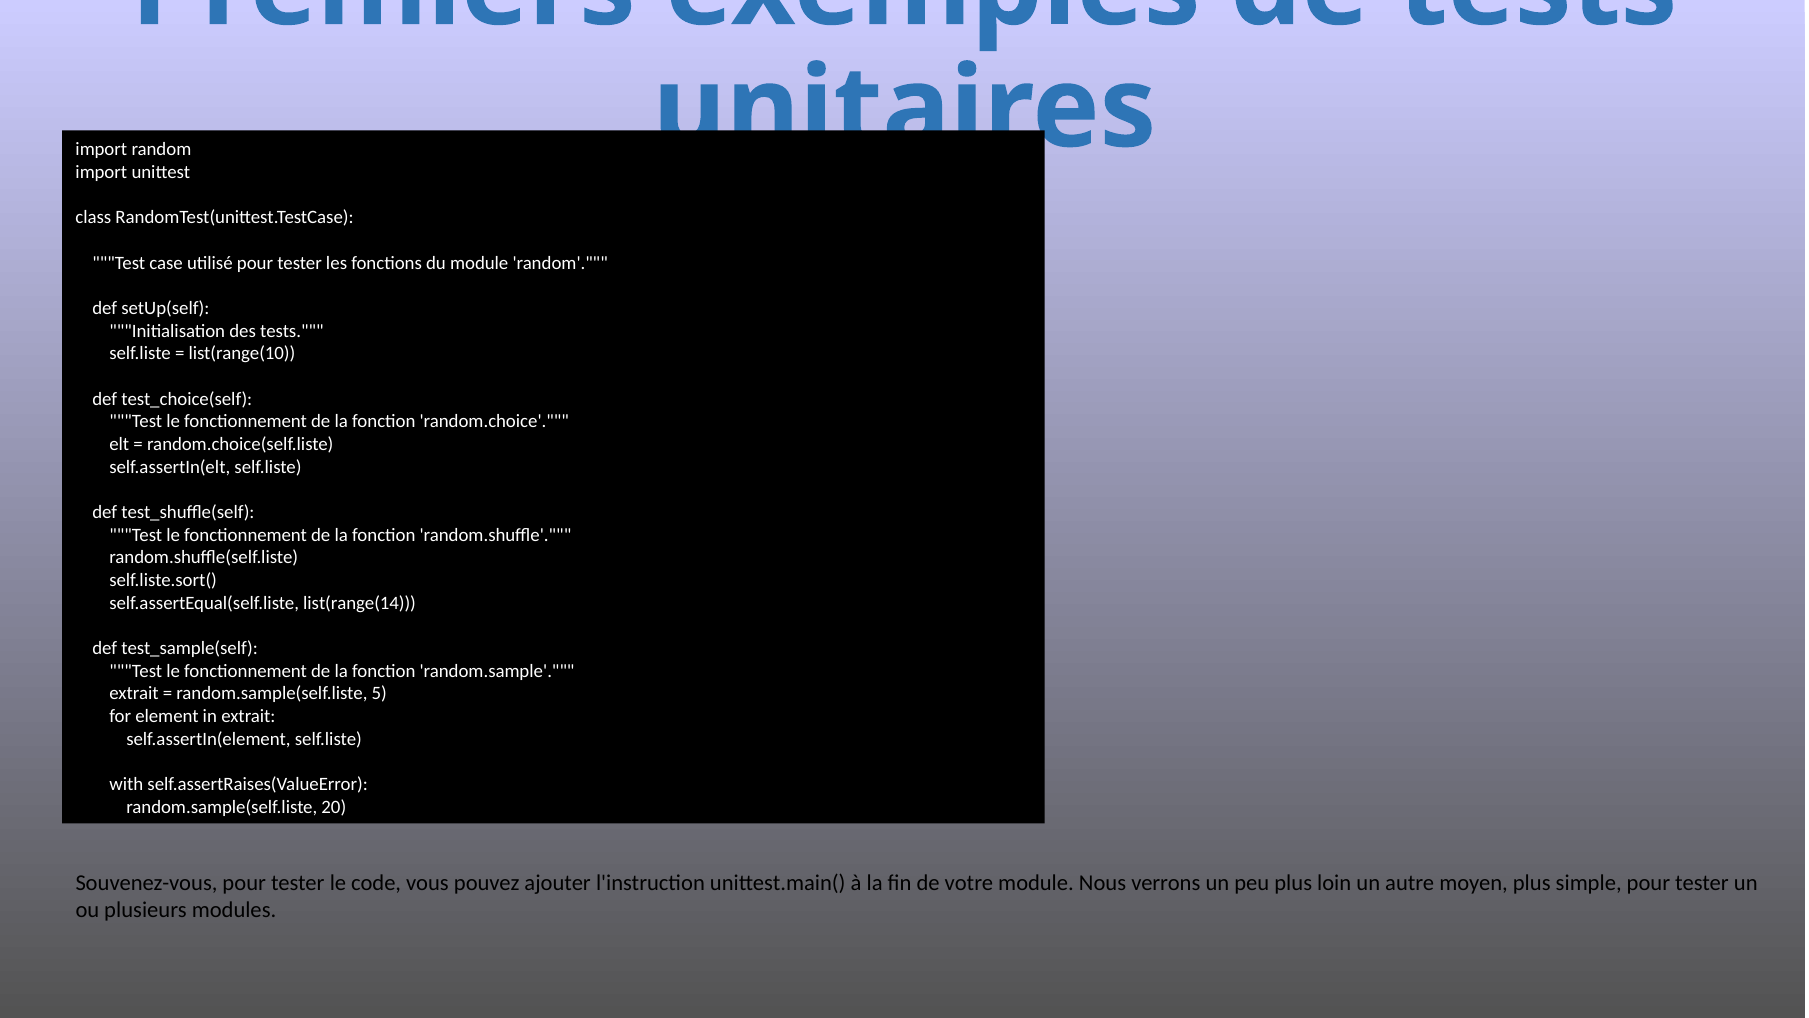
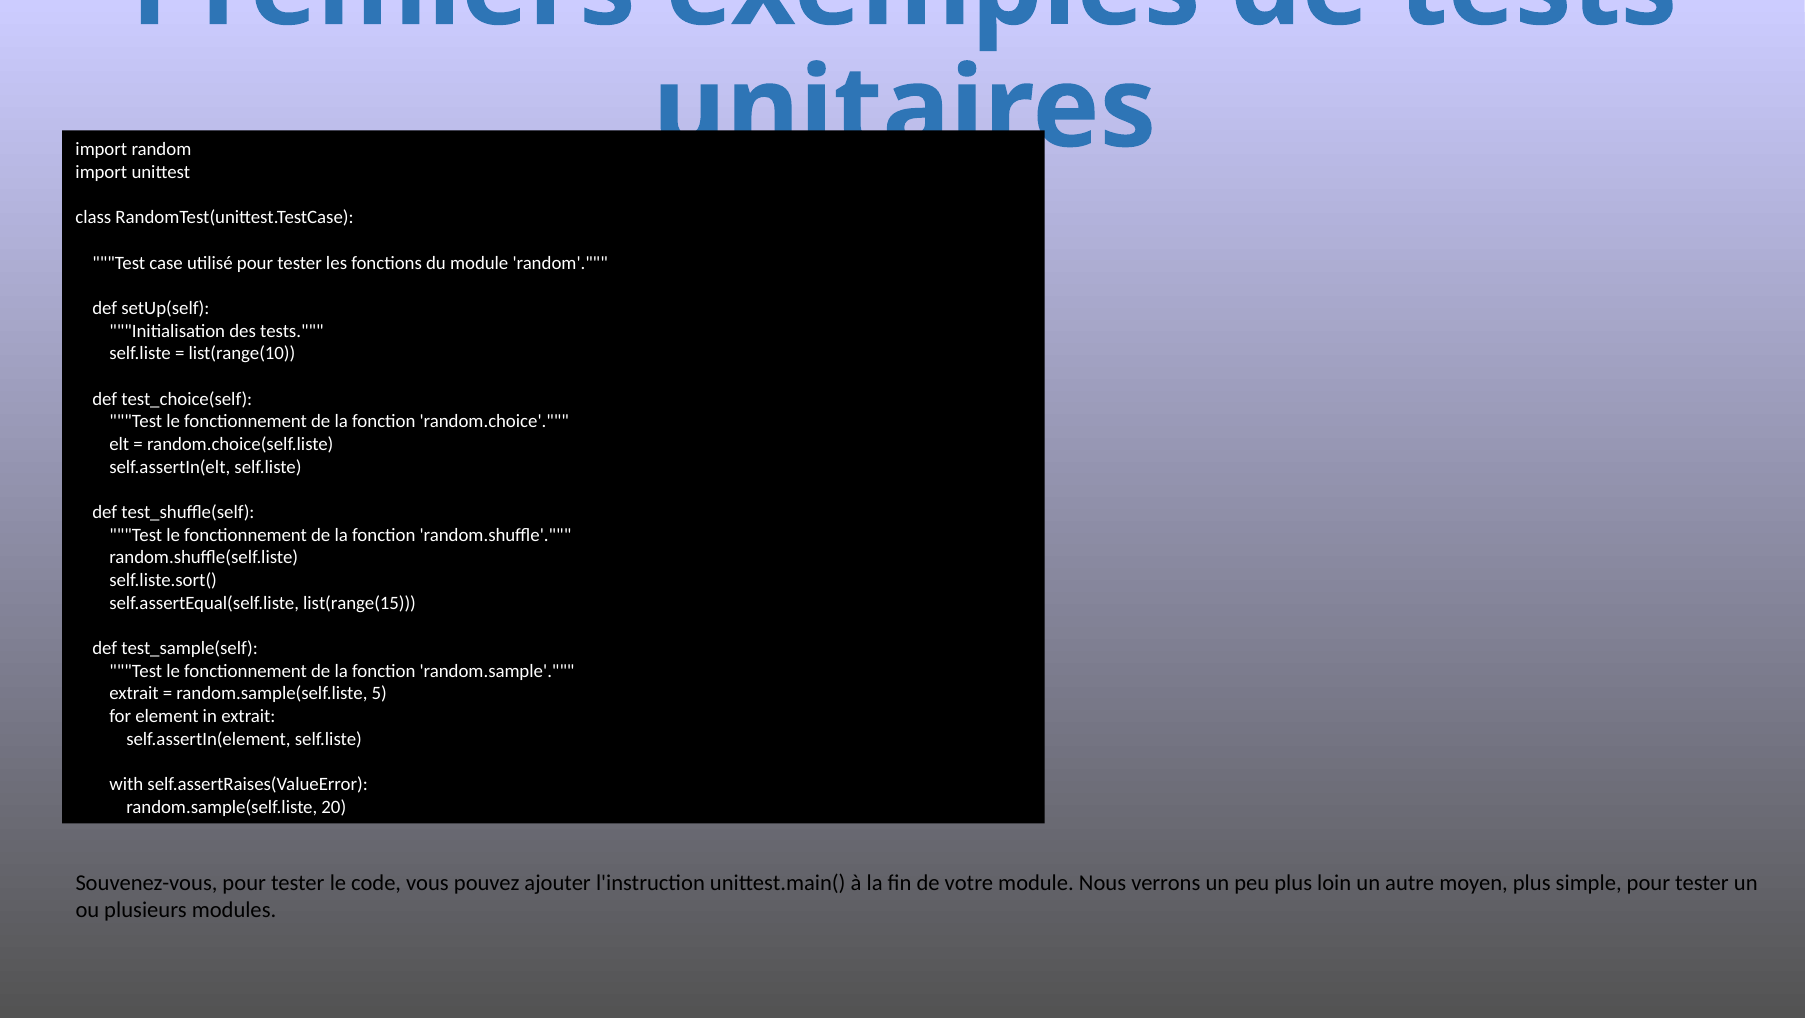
list(range(14: list(range(14 -> list(range(15 (360, 603)
